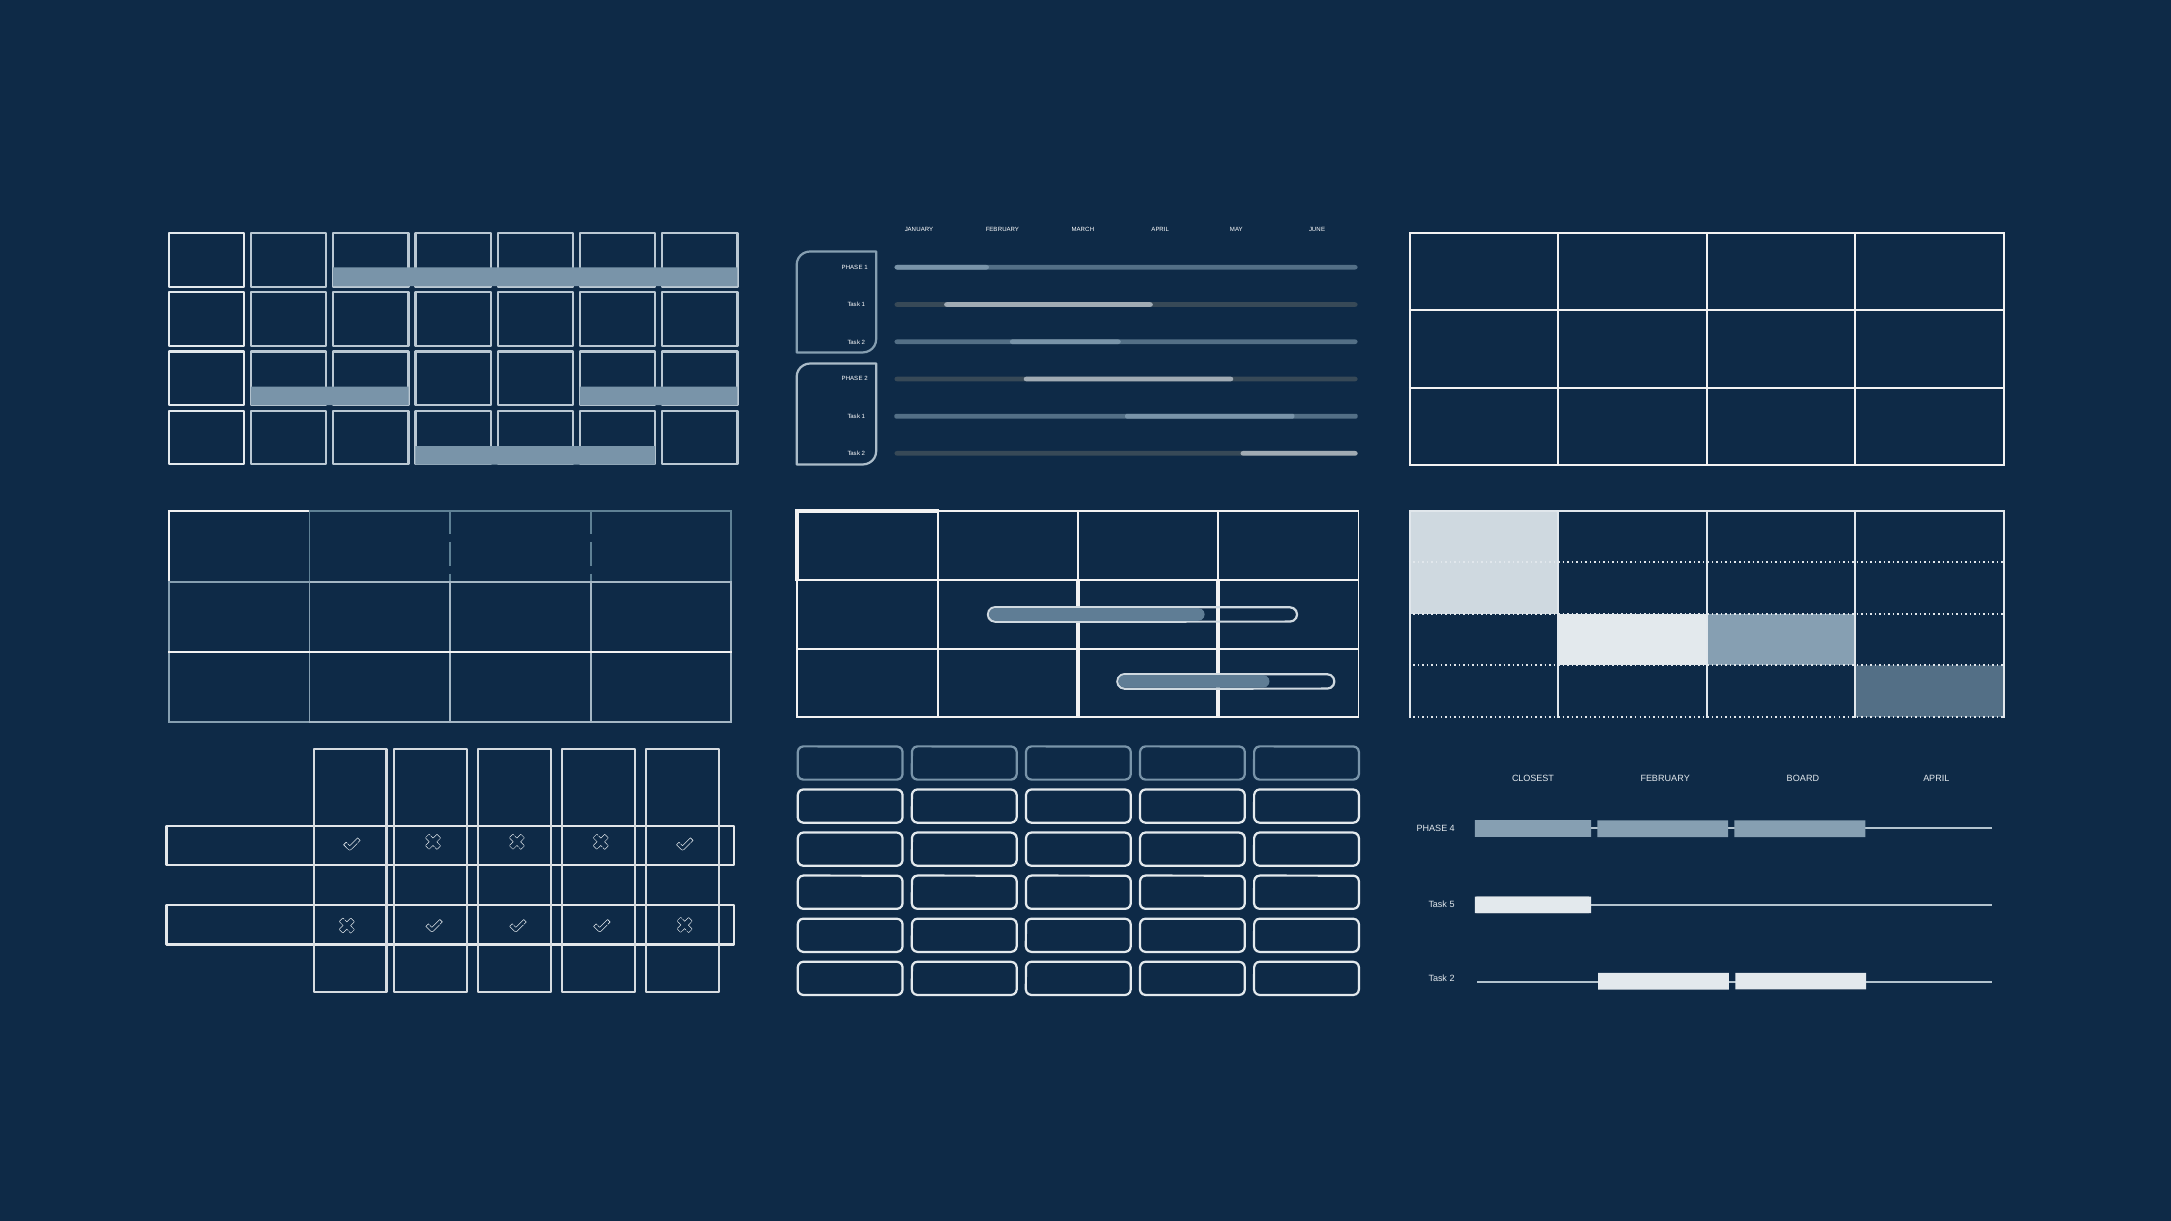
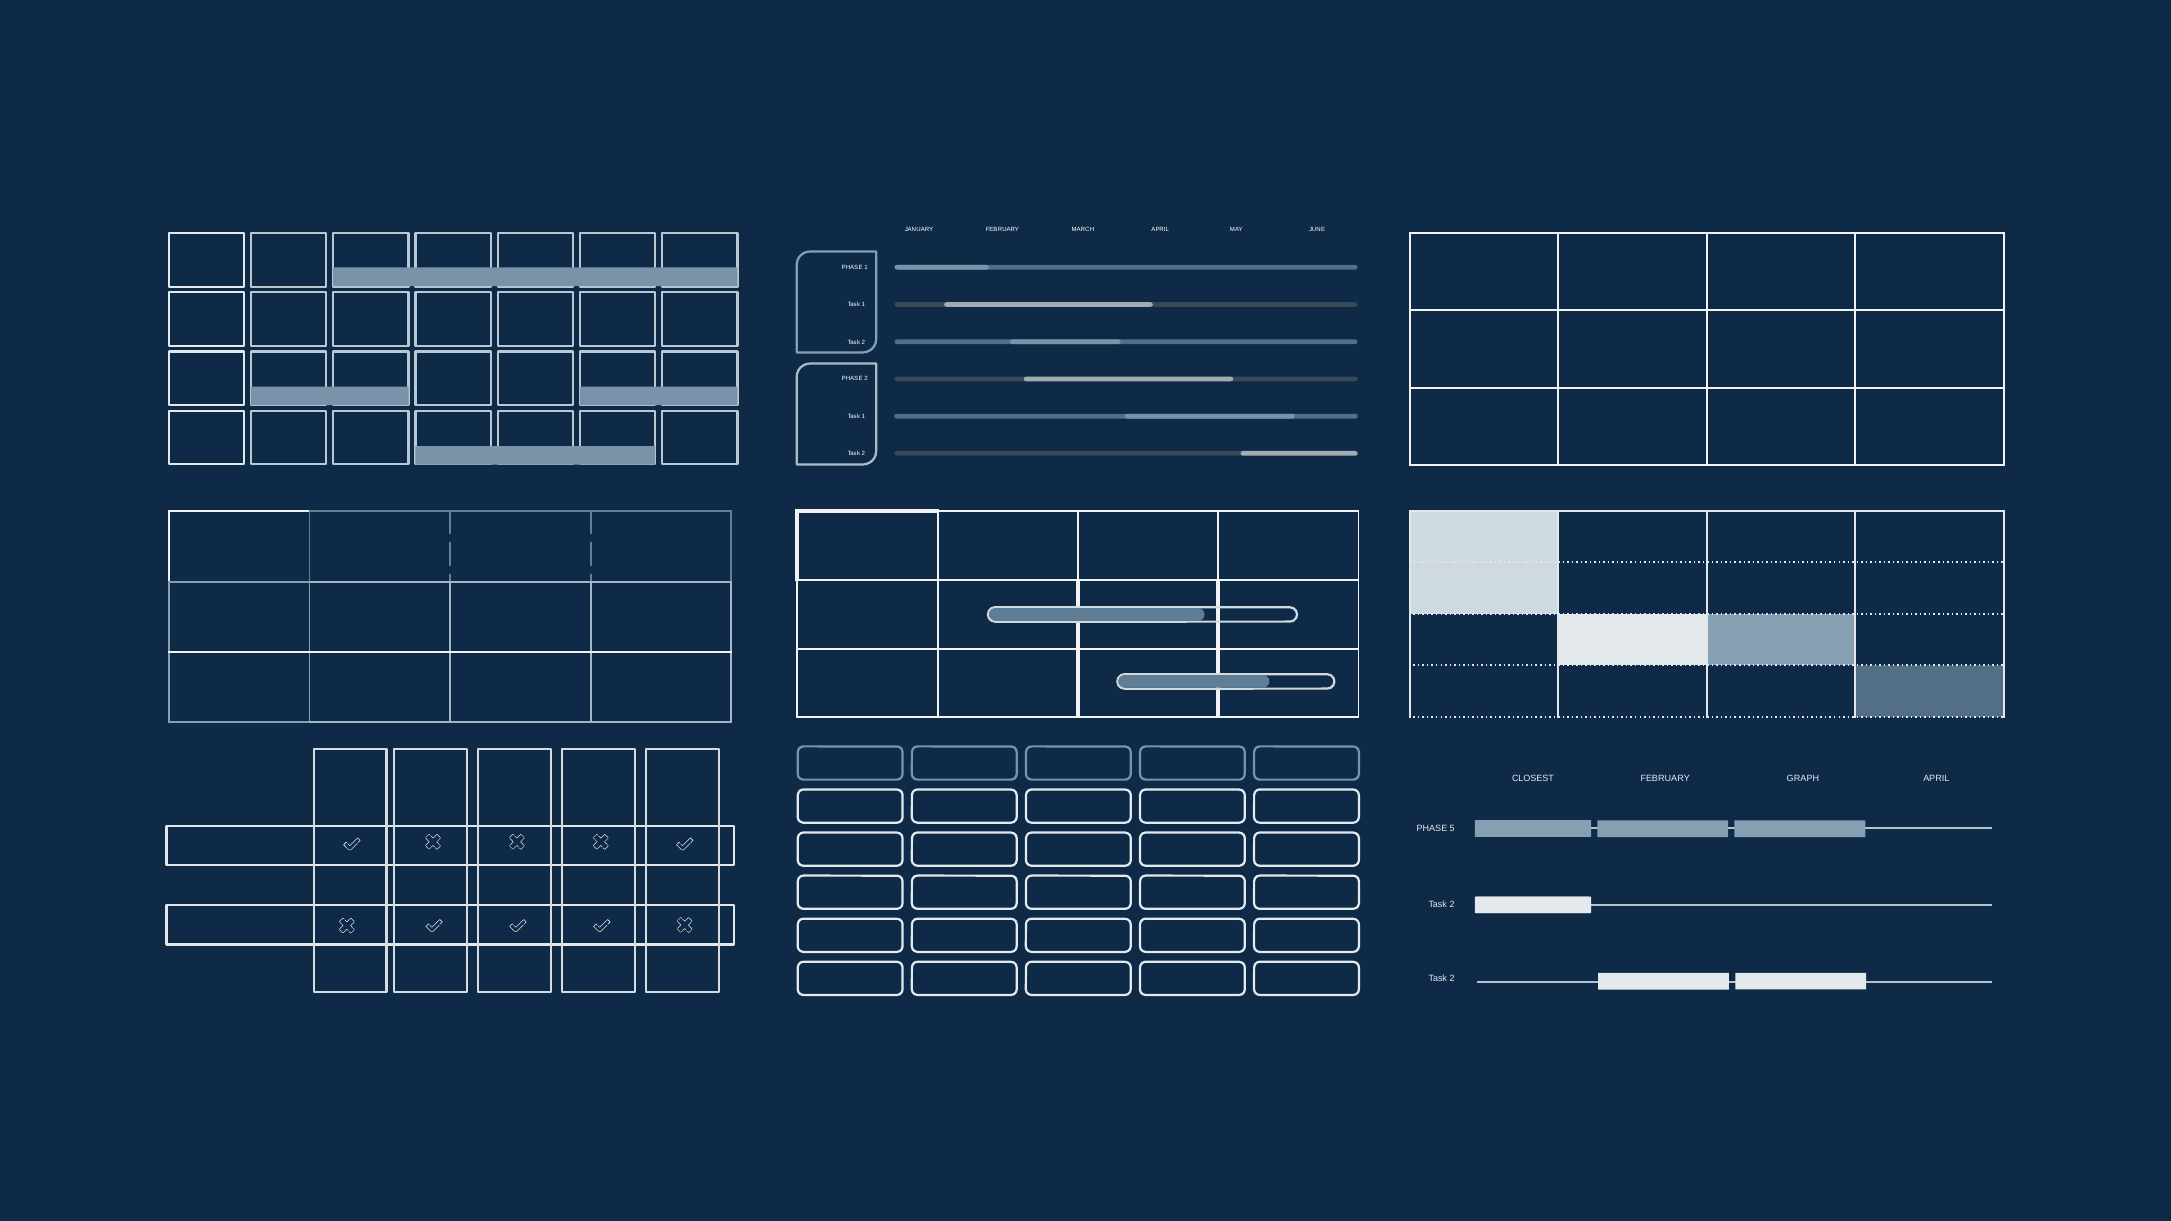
BOARD: BOARD -> GRAPH (1803, 779)
4: 4 -> 5 (1452, 829)
5: 5 -> 2 (1452, 904)
